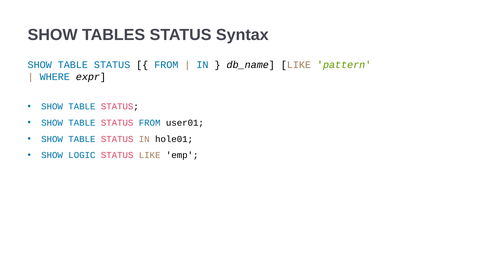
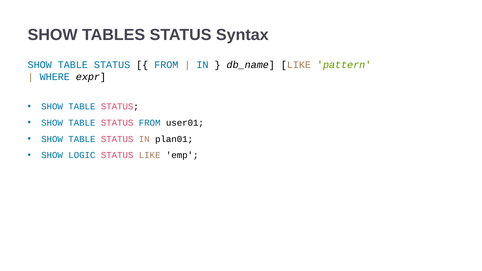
hole01: hole01 -> plan01 (174, 139)
